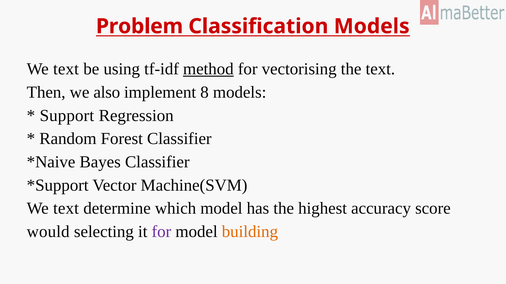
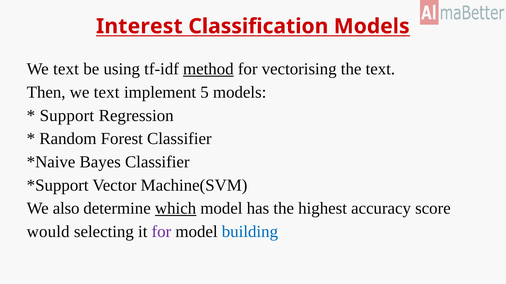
Problem: Problem -> Interest (139, 26)
Then we also: also -> text (107, 92)
8: 8 -> 5 (205, 92)
text: text -> also (66, 209)
which underline: none -> present (176, 209)
building colour: orange -> blue (250, 232)
